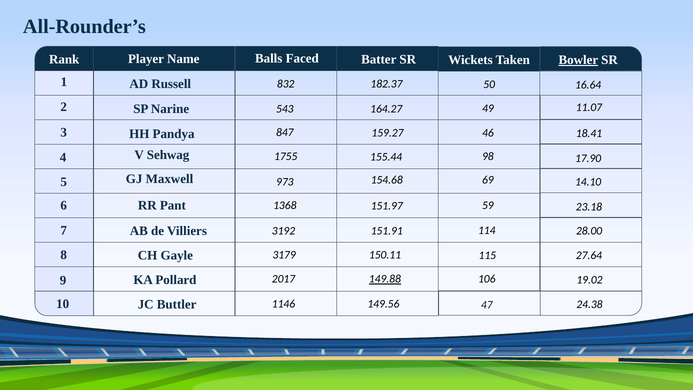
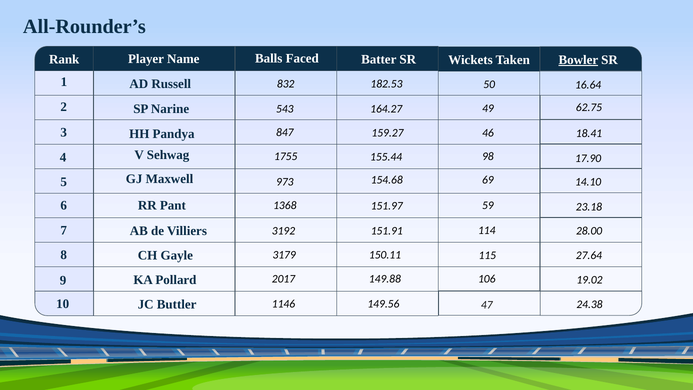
182.37: 182.37 -> 182.53 (386, 84)
11.07: 11.07 -> 62.75 (589, 108)
149.88 underline: present -> none (385, 279)
